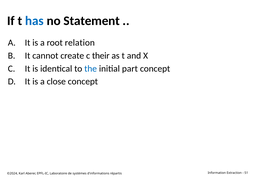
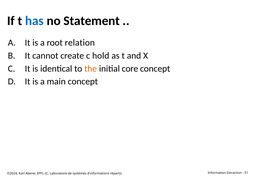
their: their -> hold (101, 56)
the colour: blue -> orange (91, 69)
part: part -> core (130, 69)
close: close -> main (56, 82)
